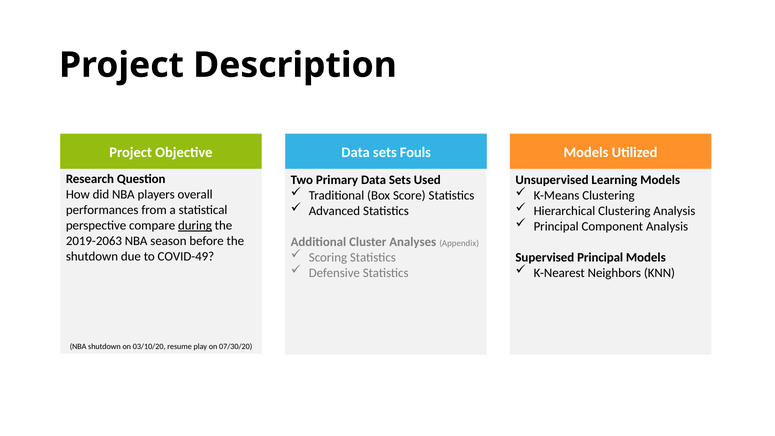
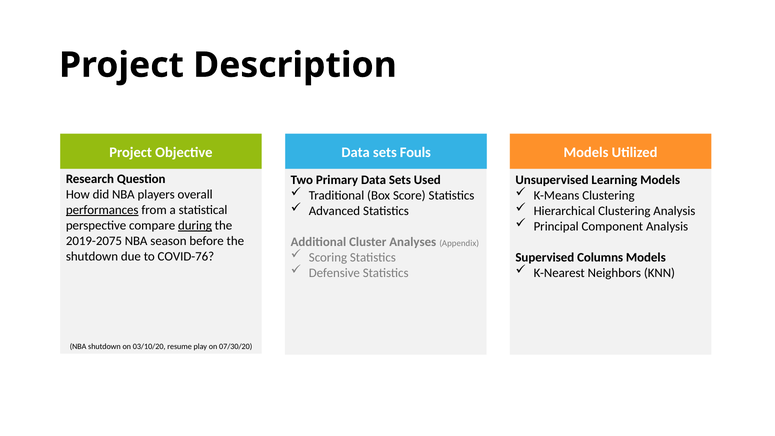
performances underline: none -> present (102, 210)
2019-2063: 2019-2063 -> 2019-2075 (94, 241)
COVID-49: COVID-49 -> COVID-76 (186, 256)
Supervised Principal: Principal -> Columns (600, 257)
